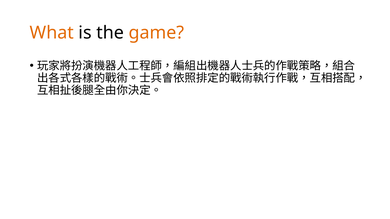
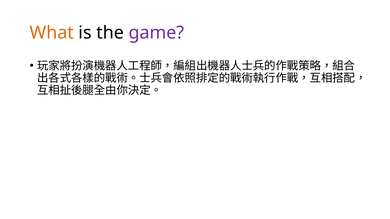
game colour: orange -> purple (156, 33)
